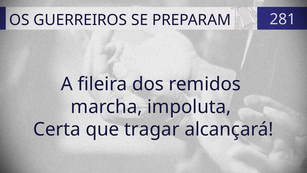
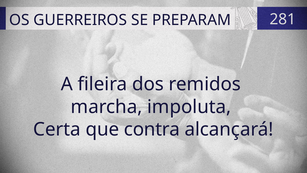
tragar: tragar -> contra (152, 129)
